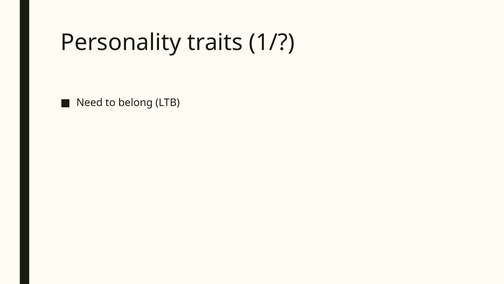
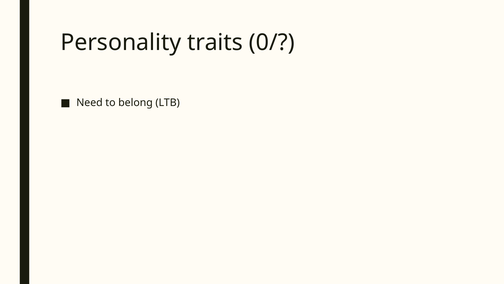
1/: 1/ -> 0/ (272, 42)
